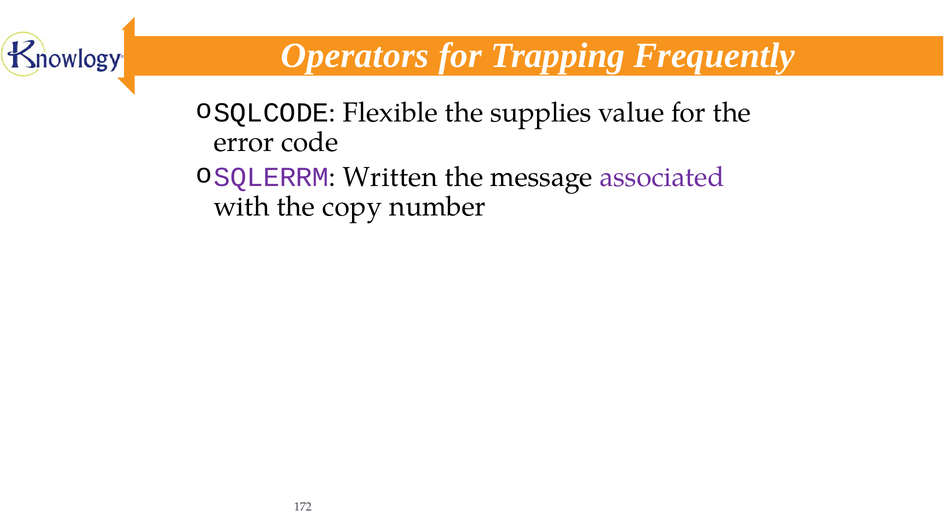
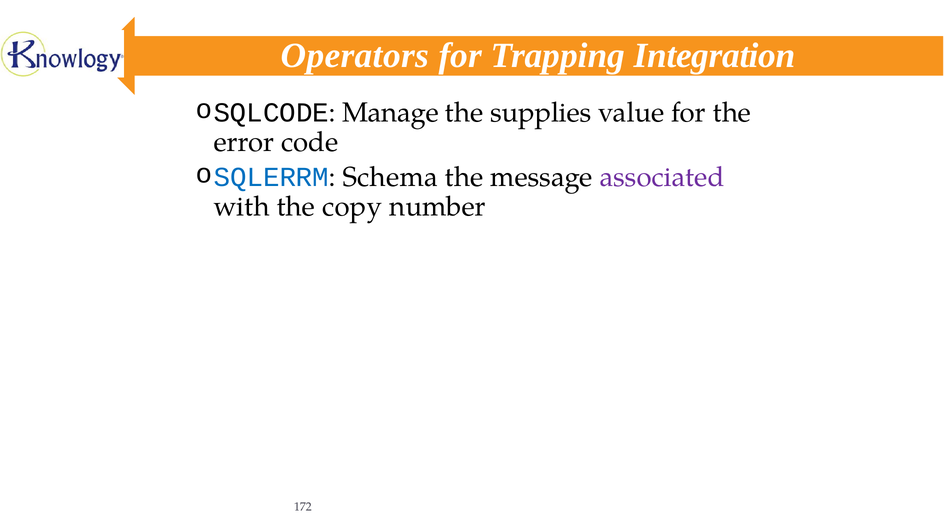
Frequently: Frequently -> Integration (715, 56)
Flexible: Flexible -> Manage (391, 113)
SQLERRM colour: purple -> blue (271, 177)
Written: Written -> Schema (390, 177)
